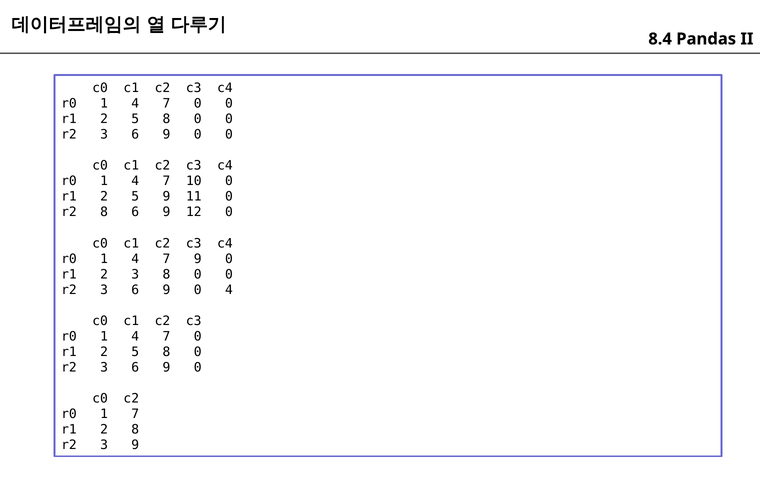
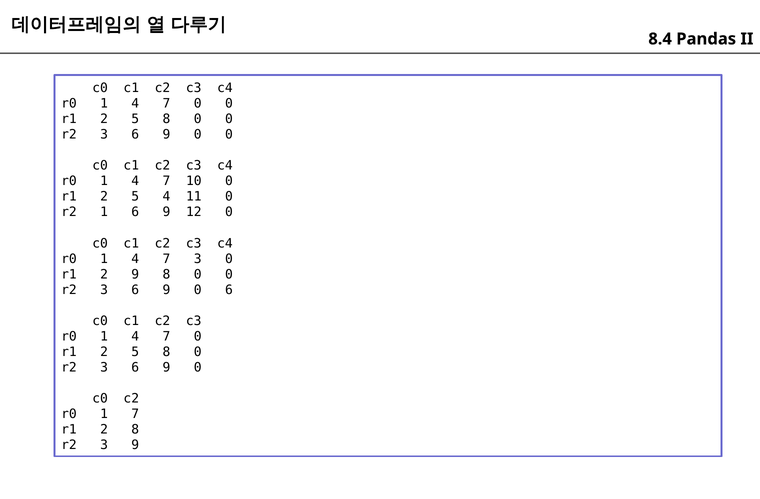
5 9: 9 -> 4 (166, 197)
r2 8: 8 -> 1 (104, 212)
7 9: 9 -> 3 (198, 259)
2 3: 3 -> 9 (135, 274)
0 4: 4 -> 6 (229, 290)
